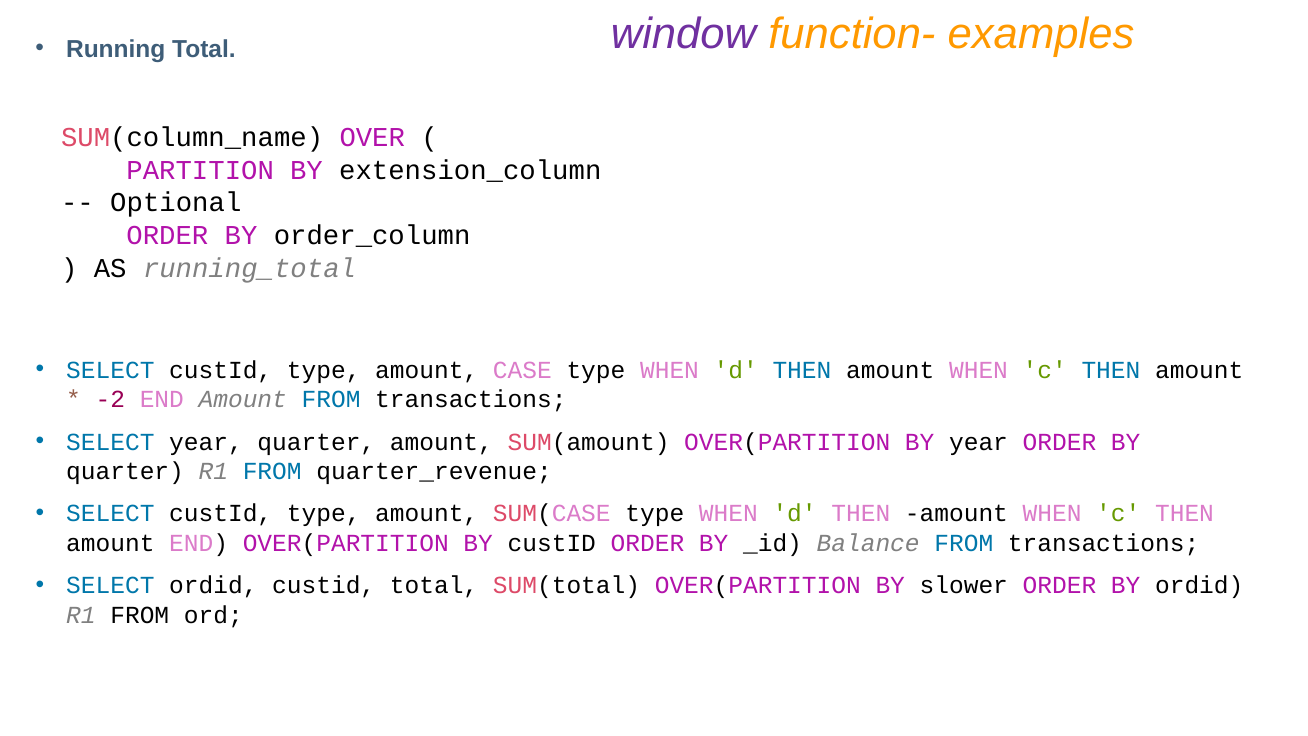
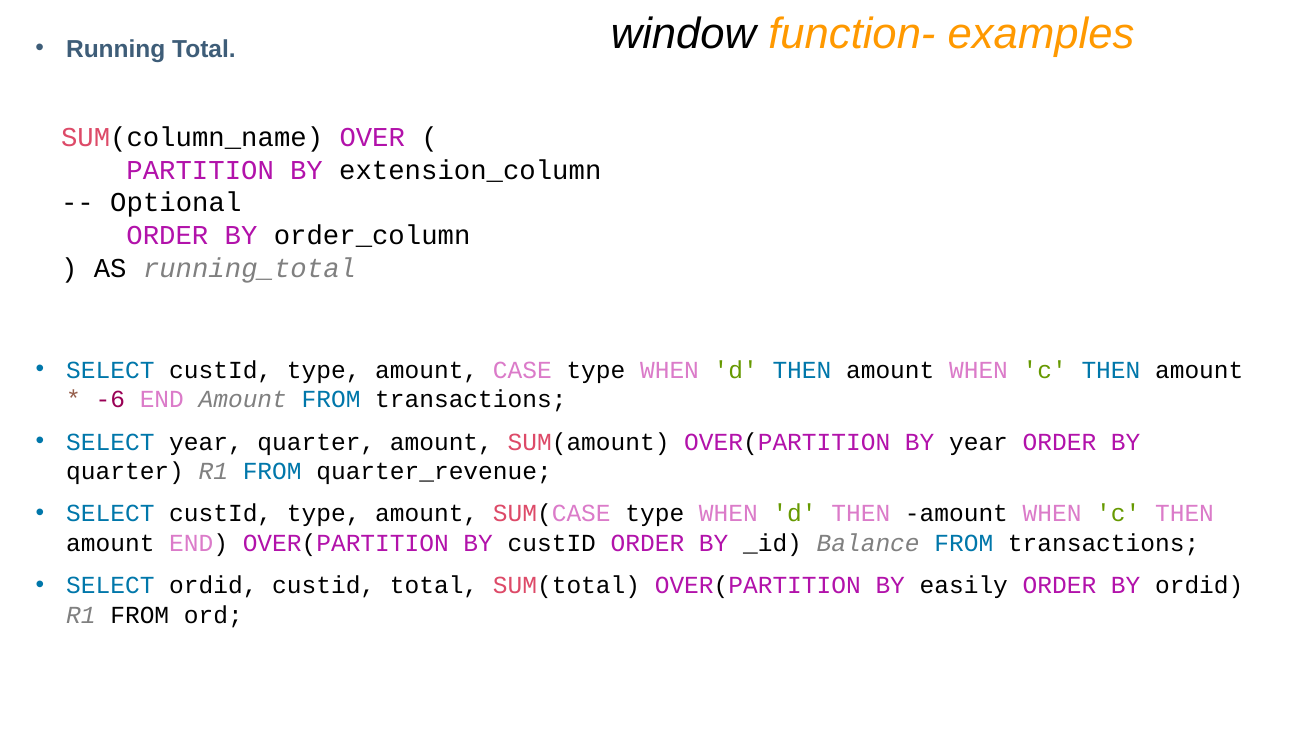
window colour: purple -> black (683, 34)
-2: -2 -> -6 (110, 399)
slower: slower -> easily (964, 586)
